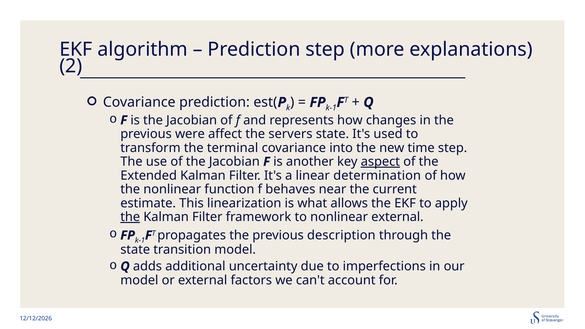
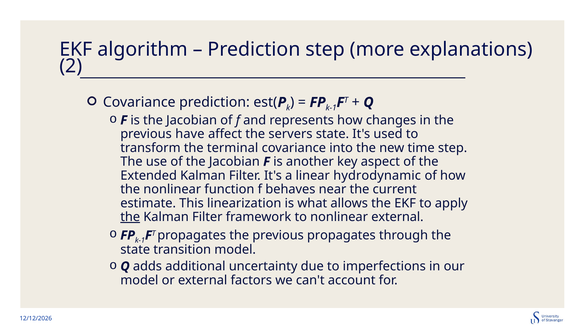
were: were -> have (190, 134)
aspect underline: present -> none (380, 162)
determination: determination -> hydrodynamic (377, 176)
previous description: description -> propagates (341, 235)
